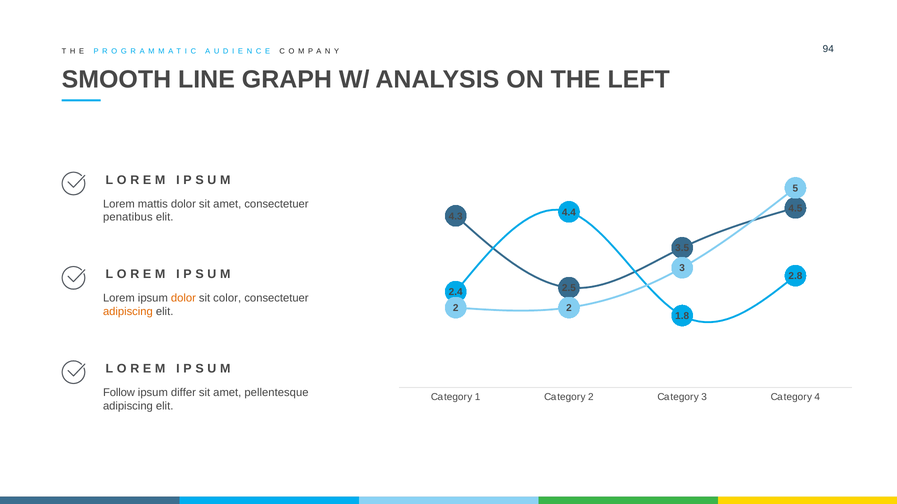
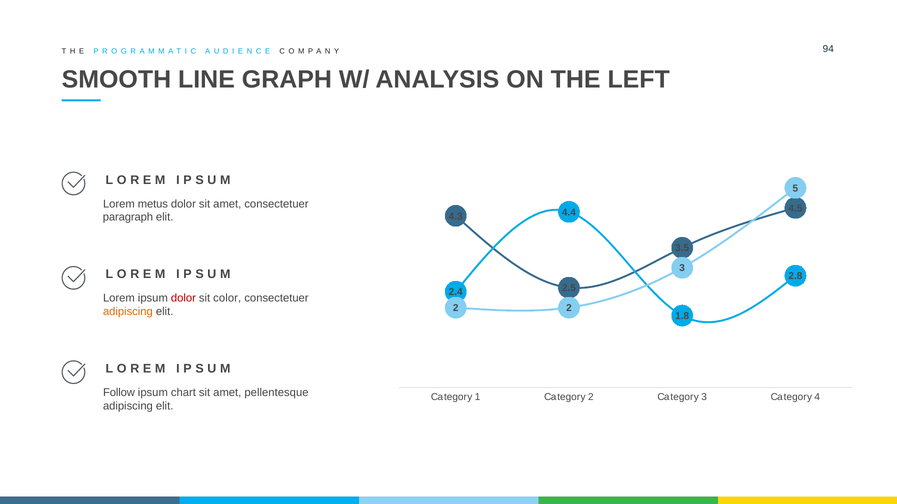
mattis: mattis -> metus (153, 204)
penatibus: penatibus -> paragraph (128, 218)
dolor colour: orange -> red (183, 298)
differ: differ -> chart (183, 393)
